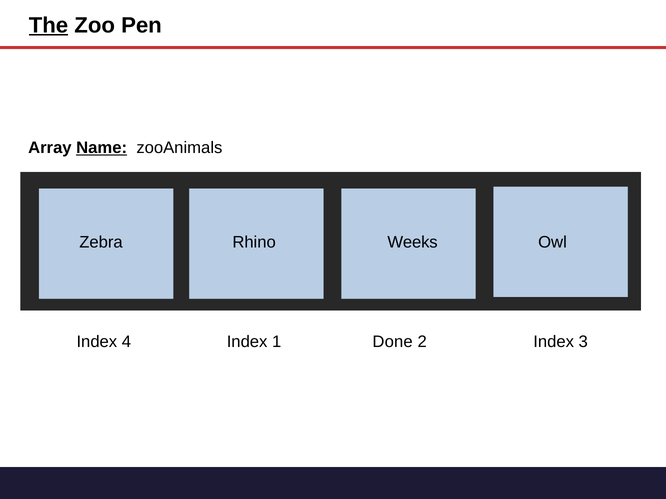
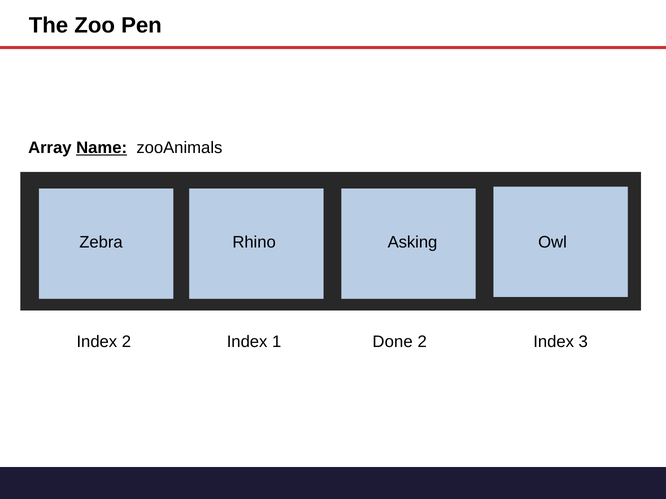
The underline: present -> none (48, 25)
Weeks: Weeks -> Asking (413, 242)
Index 4: 4 -> 2 (126, 342)
